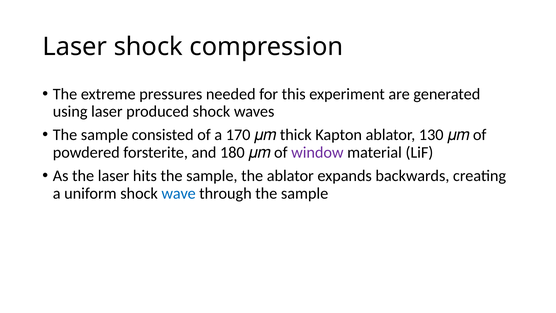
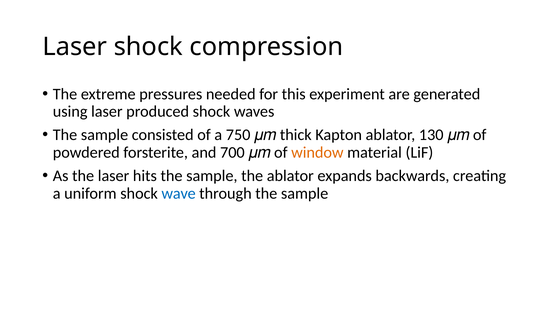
170: 170 -> 750 (238, 135)
180: 180 -> 700 (232, 152)
window colour: purple -> orange (317, 152)
